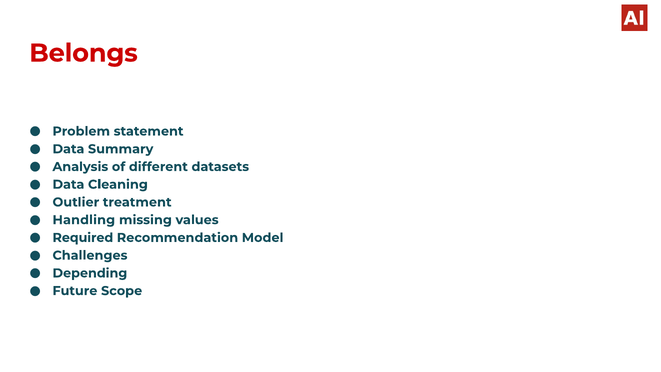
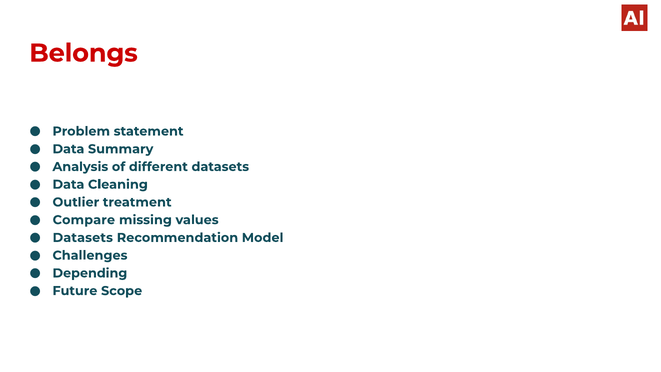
Handling: Handling -> Compare (84, 220)
Required: Required -> Datasets (83, 238)
